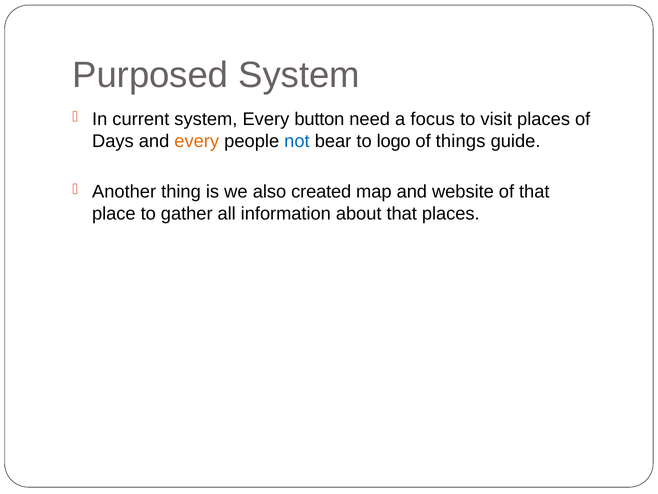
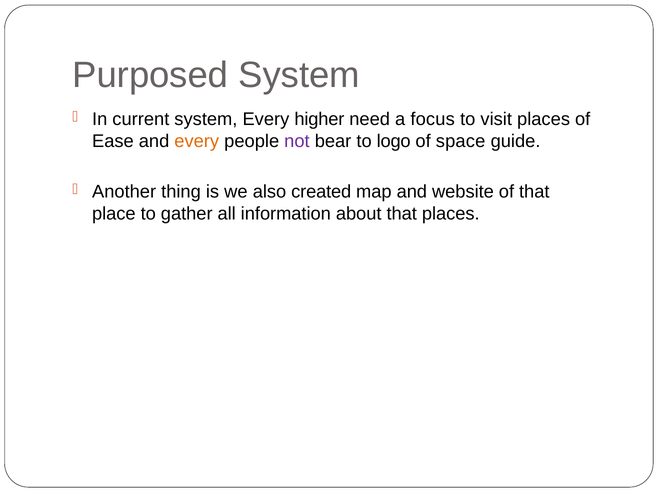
button: button -> higher (319, 119)
Days: Days -> Ease (113, 141)
not colour: blue -> purple (297, 141)
things: things -> space (461, 141)
